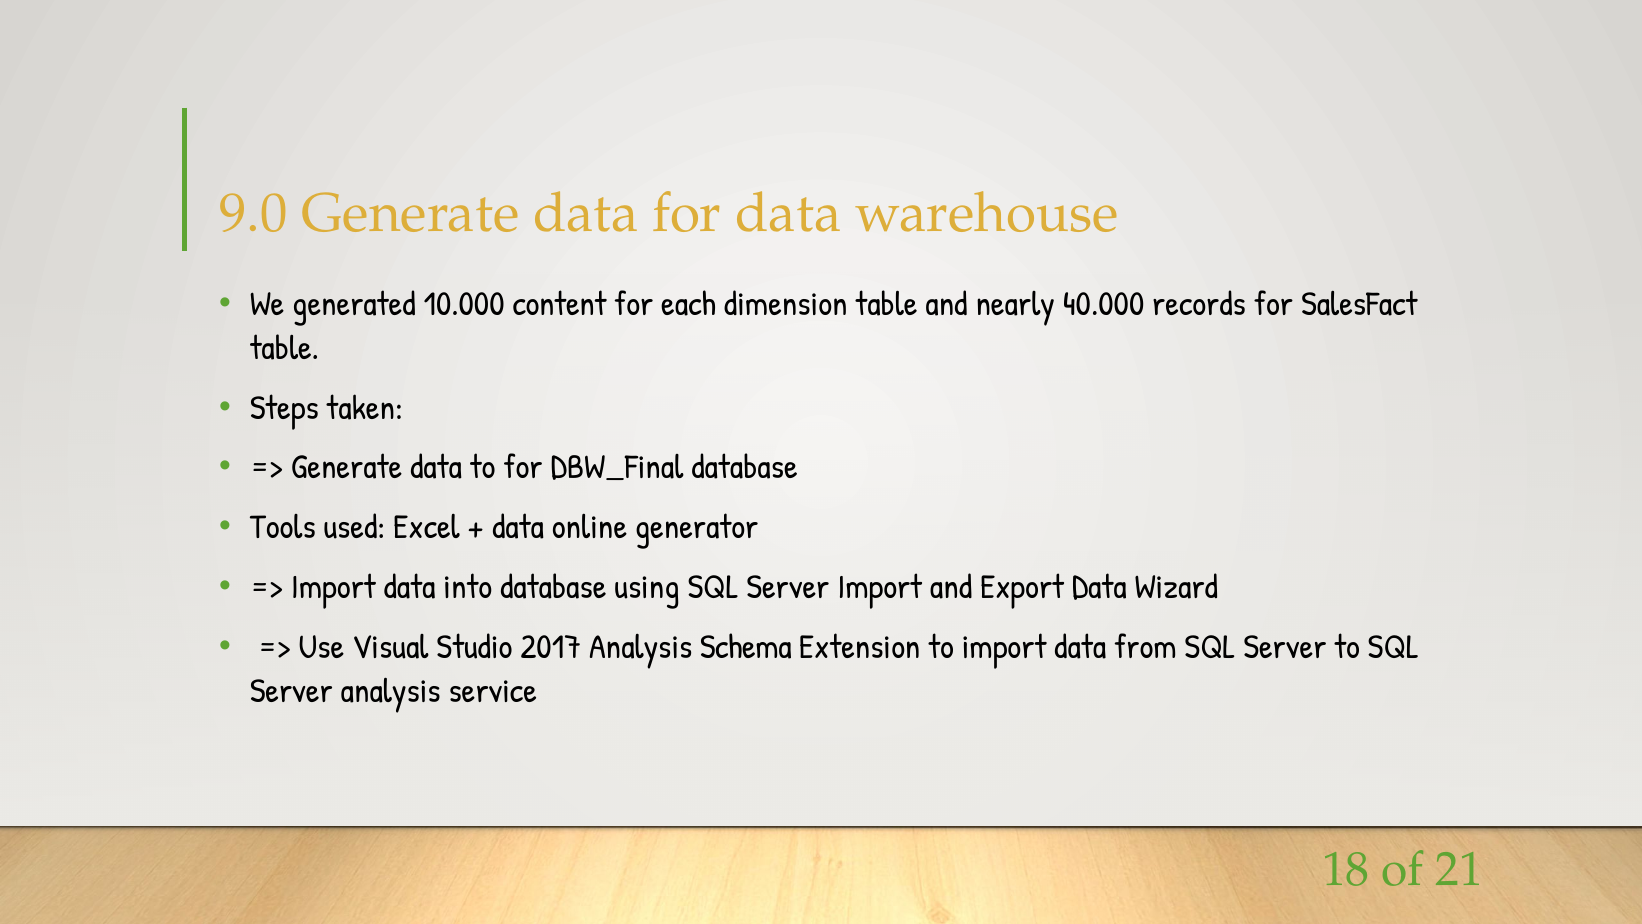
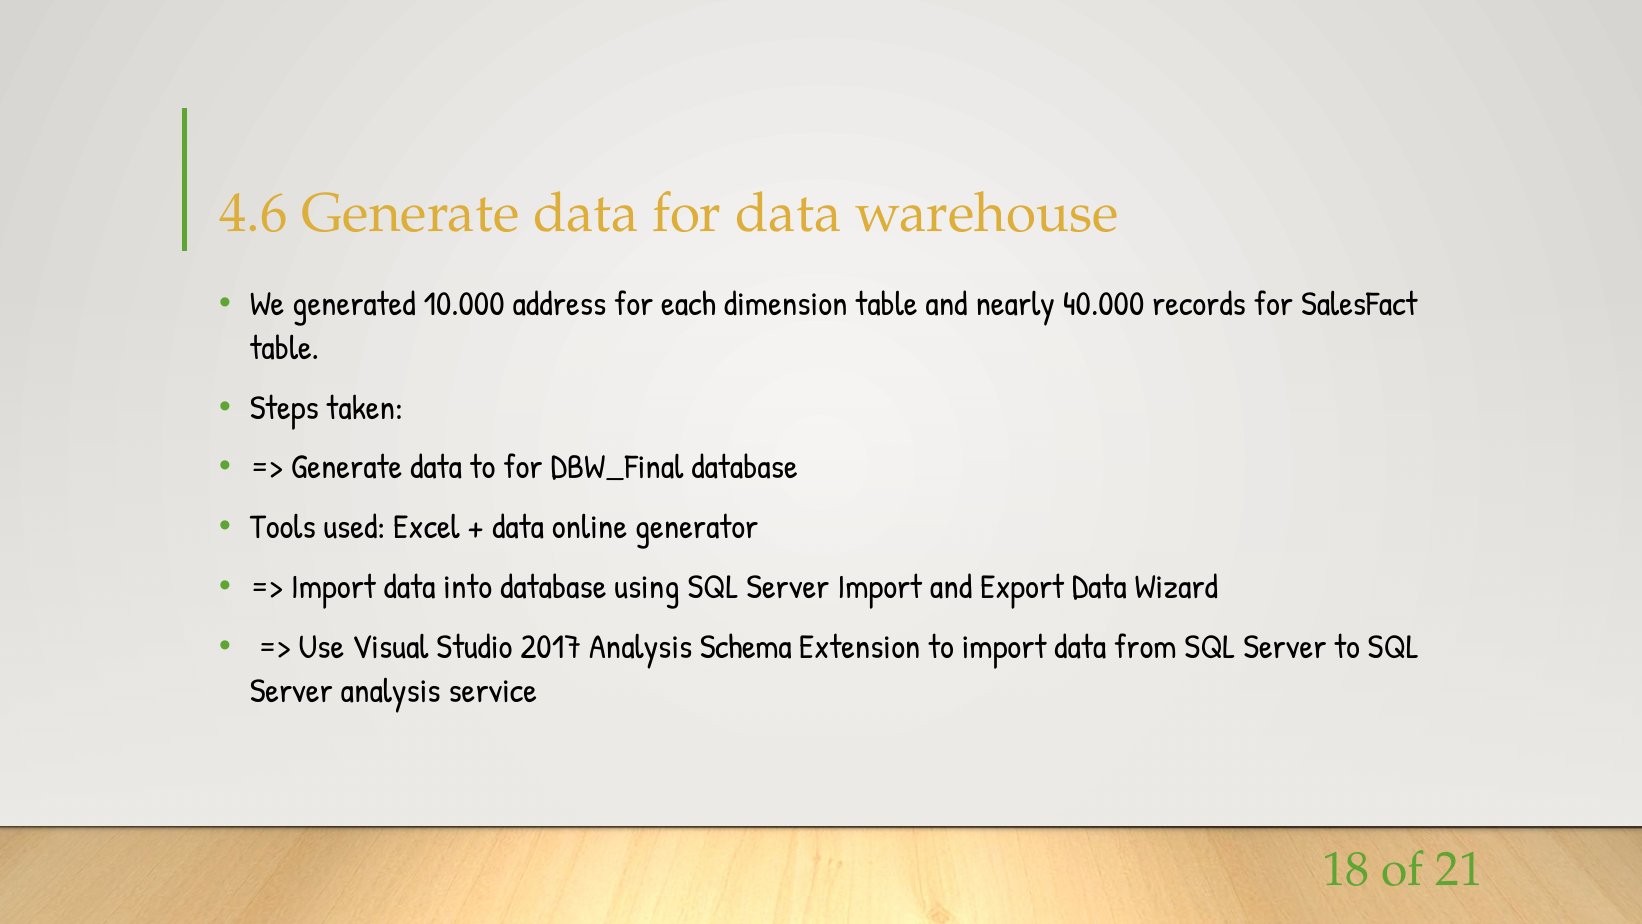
9.0: 9.0 -> 4.6 (253, 214)
content: content -> address (559, 304)
